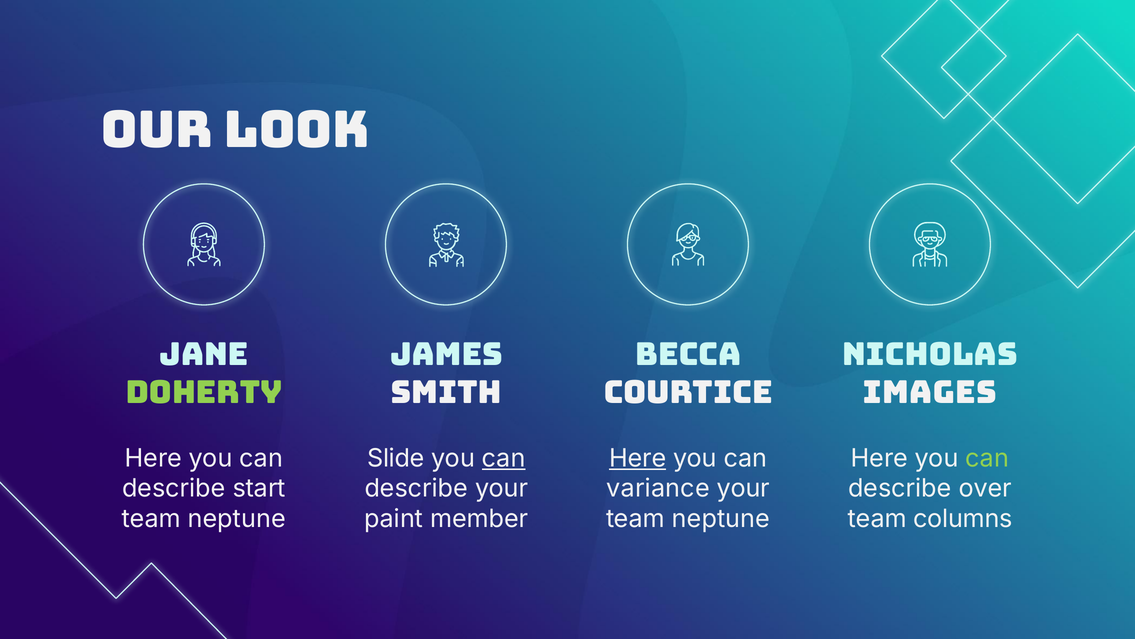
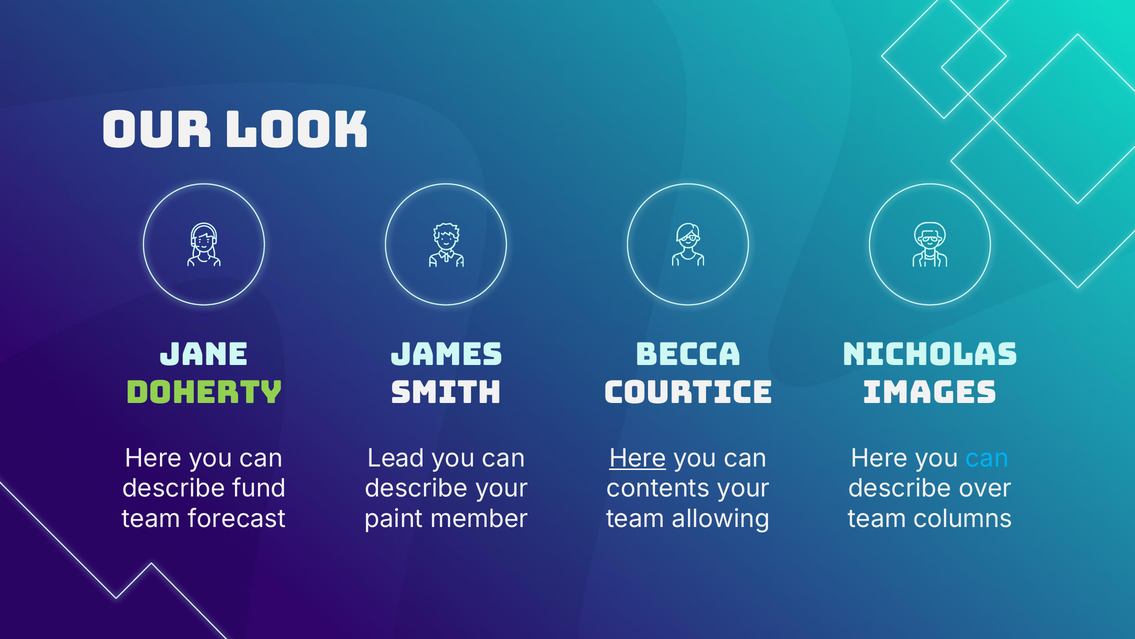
Slide: Slide -> Lead (396, 458)
can underline: present -> none (504, 458)
can colour: light green -> light blue (987, 458)
start: start -> fund (259, 488)
variance: variance -> contents (658, 488)
neptune: neptune -> forecast (237, 518)
neptune: neptune -> allowing (721, 518)
